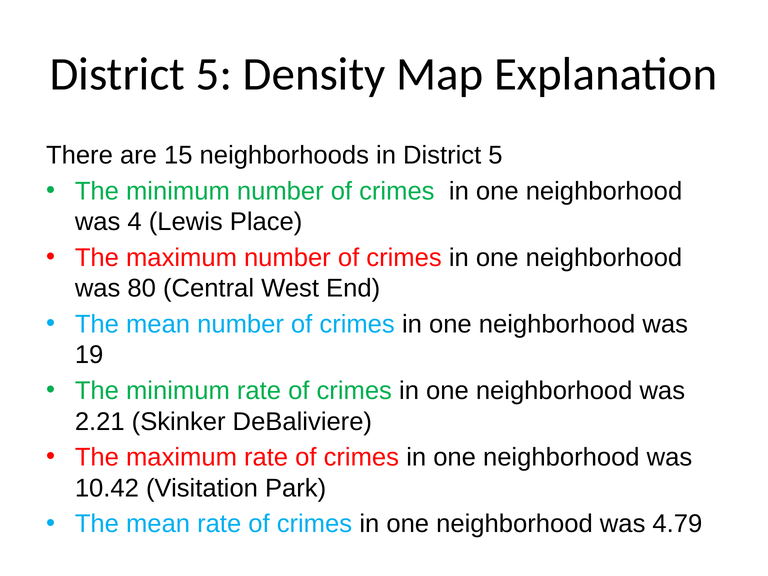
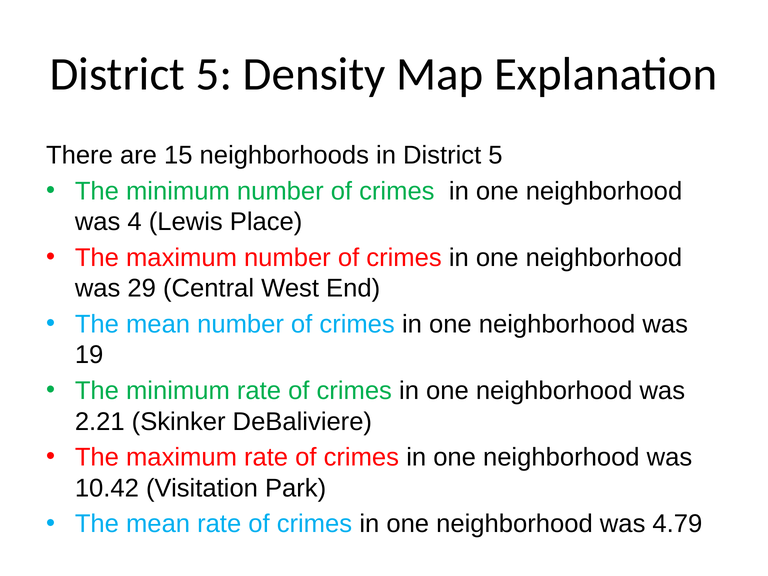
80: 80 -> 29 (142, 288)
